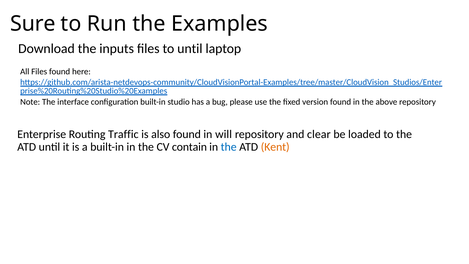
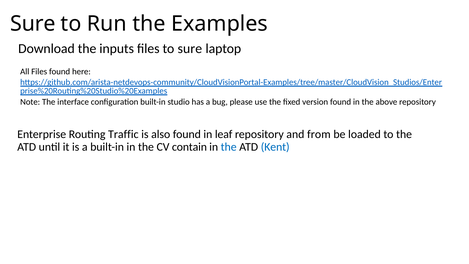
to until: until -> sure (190, 49)
will: will -> leaf (224, 134)
clear: clear -> from (319, 134)
Kent colour: orange -> blue (275, 147)
